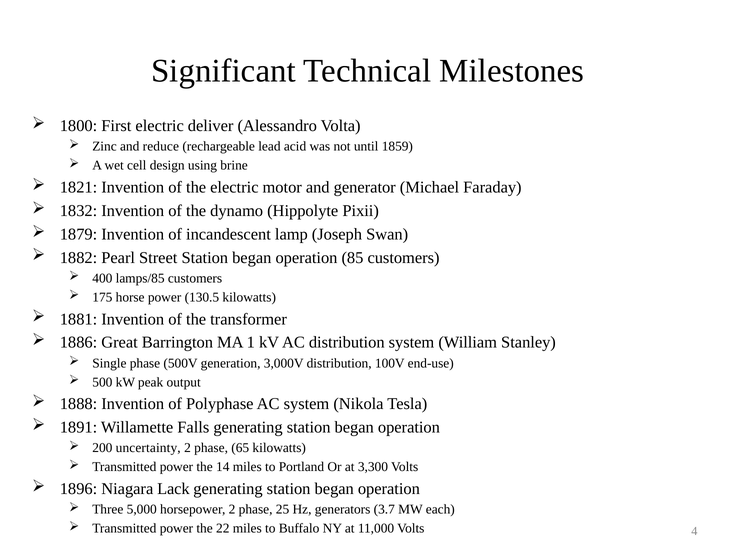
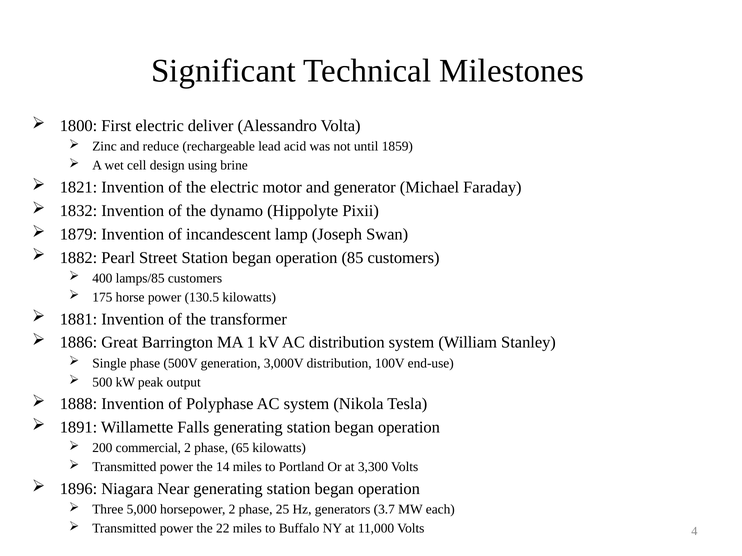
uncertainty: uncertainty -> commercial (148, 448)
Lack: Lack -> Near (173, 489)
